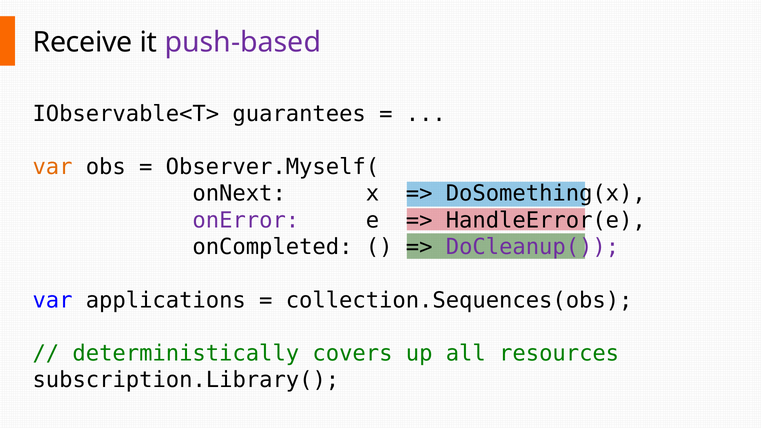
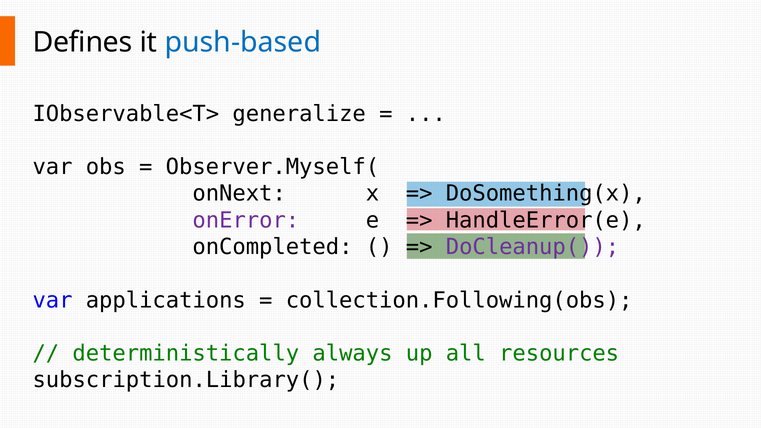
Receive: Receive -> Defines (82, 43)
push-based colour: purple -> blue (243, 43)
guarantees: guarantees -> generalize (299, 114)
var colour: orange -> black (53, 167)
collection.Sequences(obs: collection.Sequences(obs -> collection.Following(obs (459, 300)
covers: covers -> always (352, 354)
